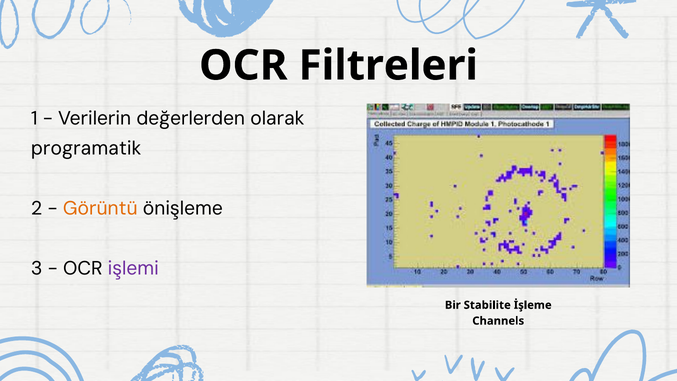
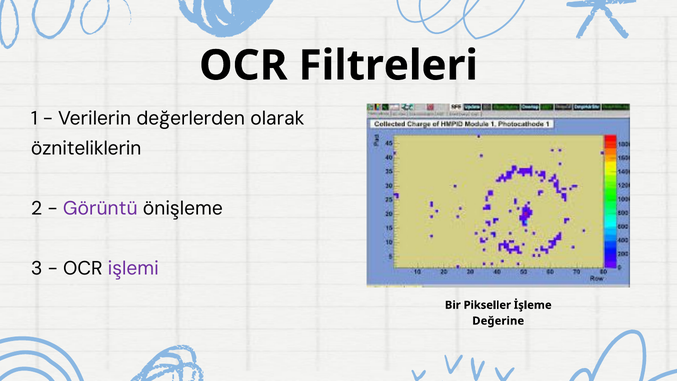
programatik: programatik -> özniteliklerin (86, 148)
Görüntü colour: orange -> purple (100, 208)
Stabilite: Stabilite -> Pikseller (487, 305)
Channels: Channels -> Değerine (498, 321)
